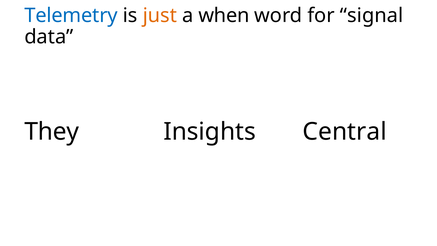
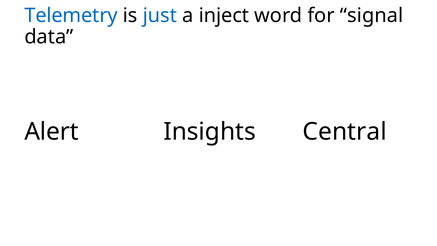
just colour: orange -> blue (160, 15)
when: when -> inject (224, 15)
They: They -> Alert (52, 132)
